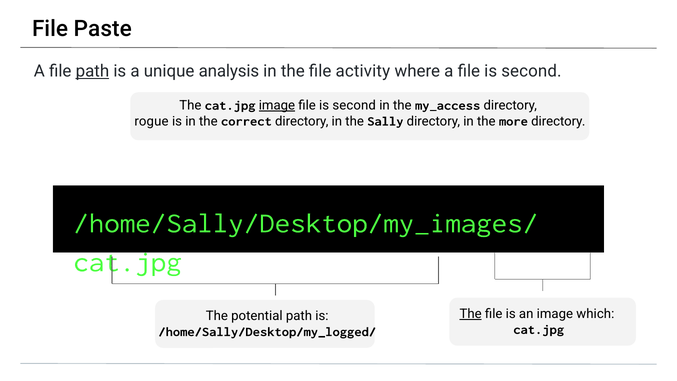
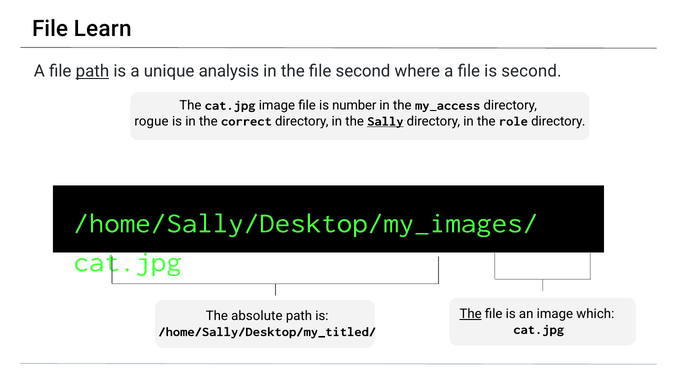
Paste: Paste -> Learn (103, 29)
file activity: activity -> second (363, 71)
image underline: present -> none (277, 105)
second: second -> number (354, 105)
Sally underline: none -> present (385, 121)
more: more -> role (513, 121)
potential: potential -> absolute (257, 316)
/home/Sally/Desktop/my_logged/: /home/Sally/Desktop/my_logged/ -> /home/Sally/Desktop/my_titled/ (267, 332)
